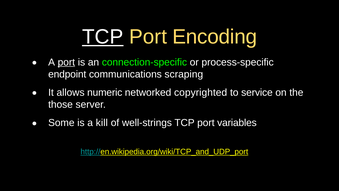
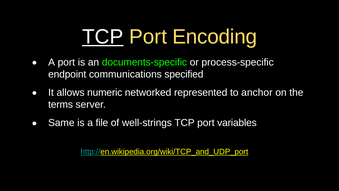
port underline: present -> none (66, 62)
connection-specific: connection-specific -> documents-specific (144, 62)
scraping: scraping -> specified (184, 74)
copyrighted: copyrighted -> represented (201, 92)
service: service -> anchor (257, 92)
those: those -> terms (61, 104)
Some: Some -> Same (61, 123)
kill: kill -> file (102, 123)
